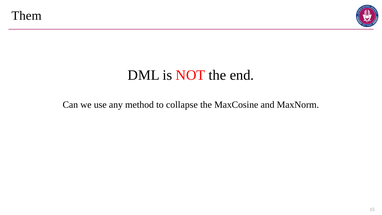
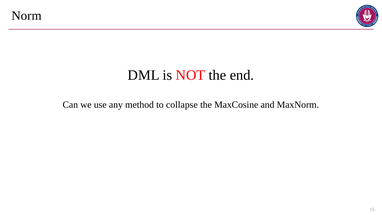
Them: Them -> Norm (26, 16)
